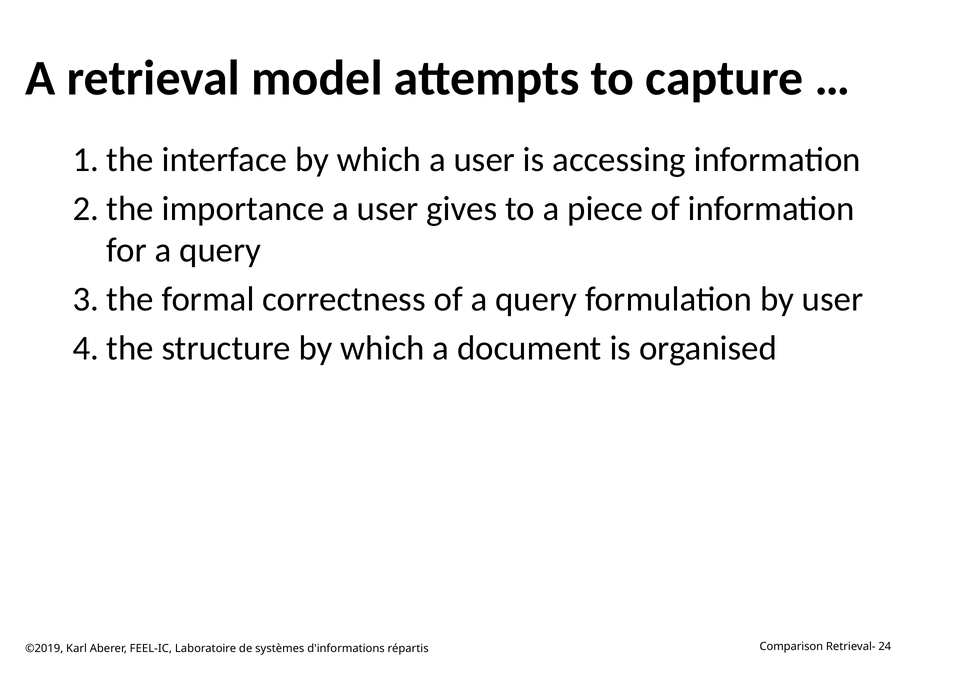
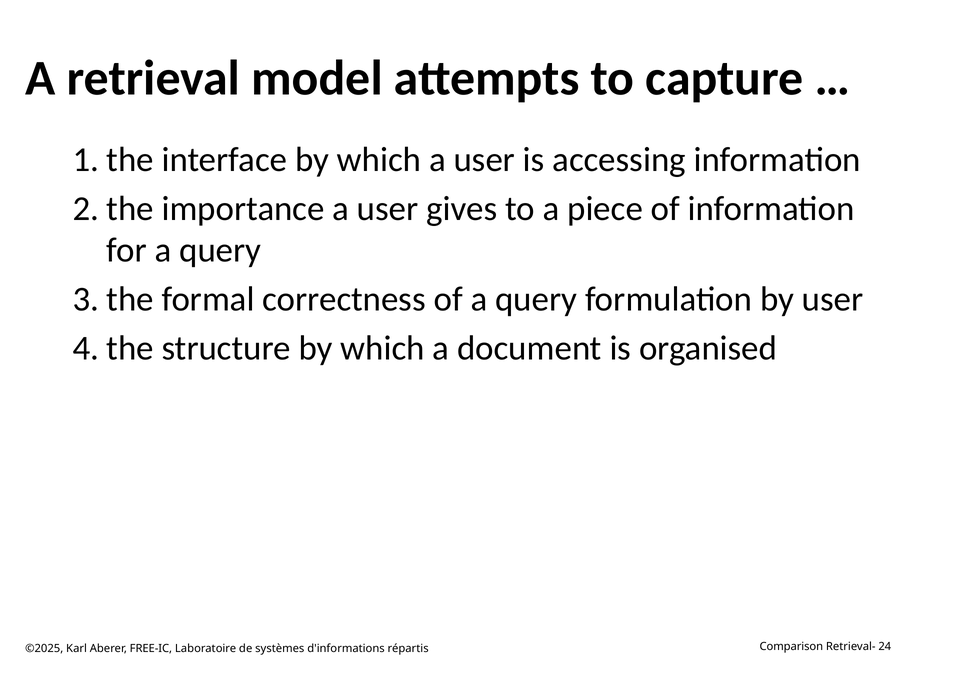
©2019: ©2019 -> ©2025 (44, 648)
FEEL-IC: FEEL-IC -> FREE-IC (151, 648)
